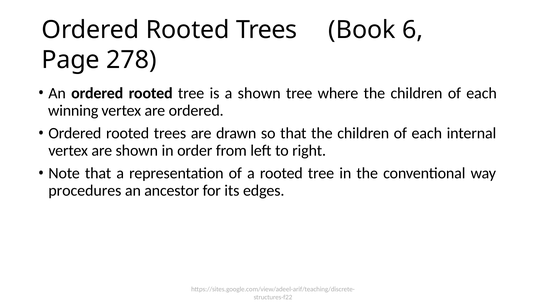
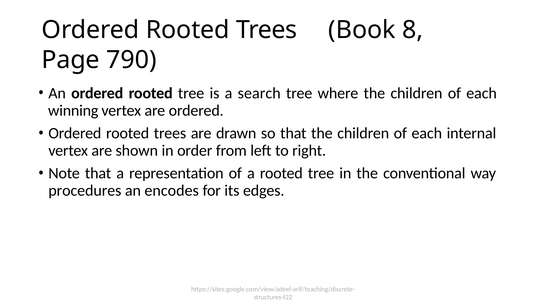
6: 6 -> 8 (413, 30)
278: 278 -> 790 (131, 60)
a shown: shown -> search (259, 93)
ancestor: ancestor -> encodes (172, 191)
